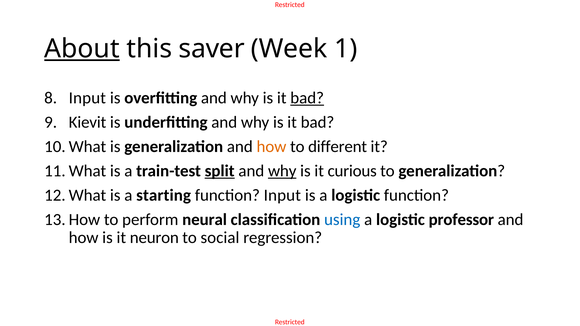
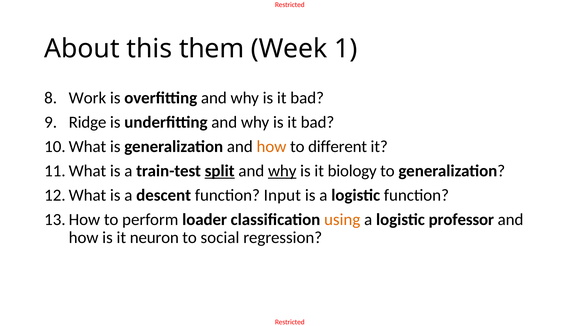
About underline: present -> none (82, 49)
saver: saver -> them (212, 49)
Input: Input -> Work (87, 98)
bad underline: present -> none (307, 98)
Kievit: Kievit -> Ridge (88, 122)
curious: curious -> biology (352, 171)
starting: starting -> descent (164, 195)
neural: neural -> loader (205, 220)
using colour: blue -> orange (342, 220)
